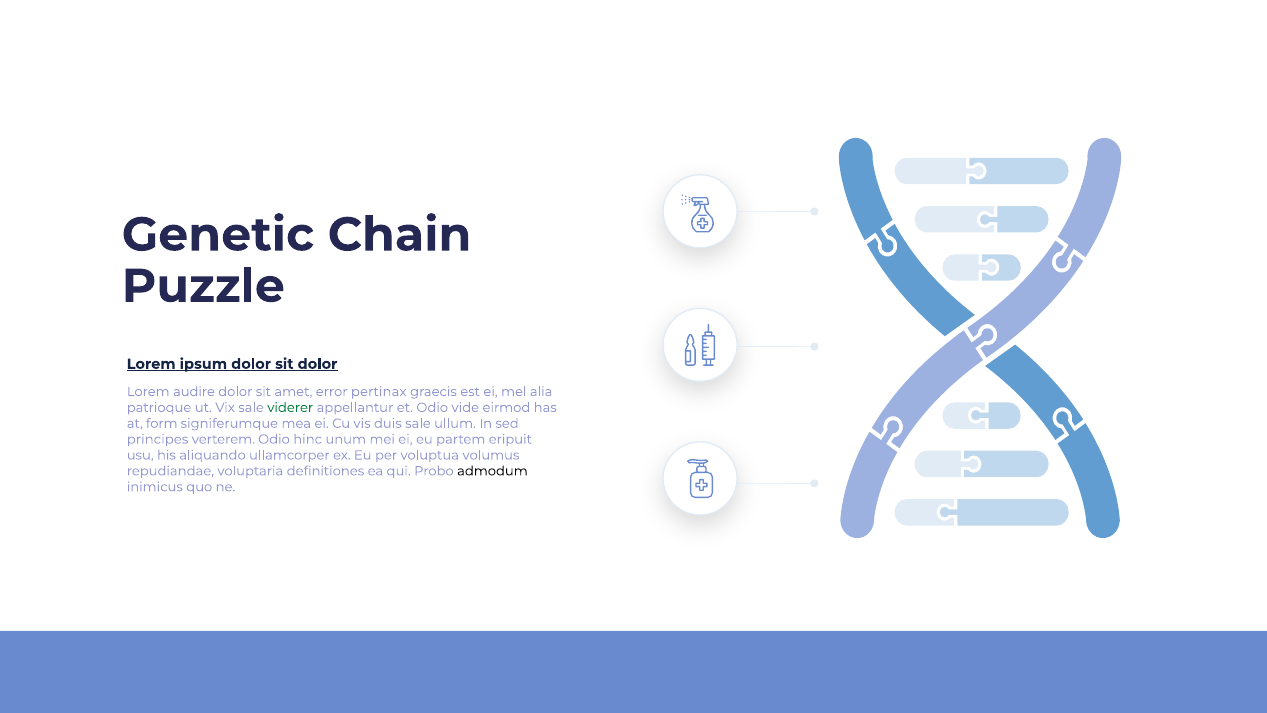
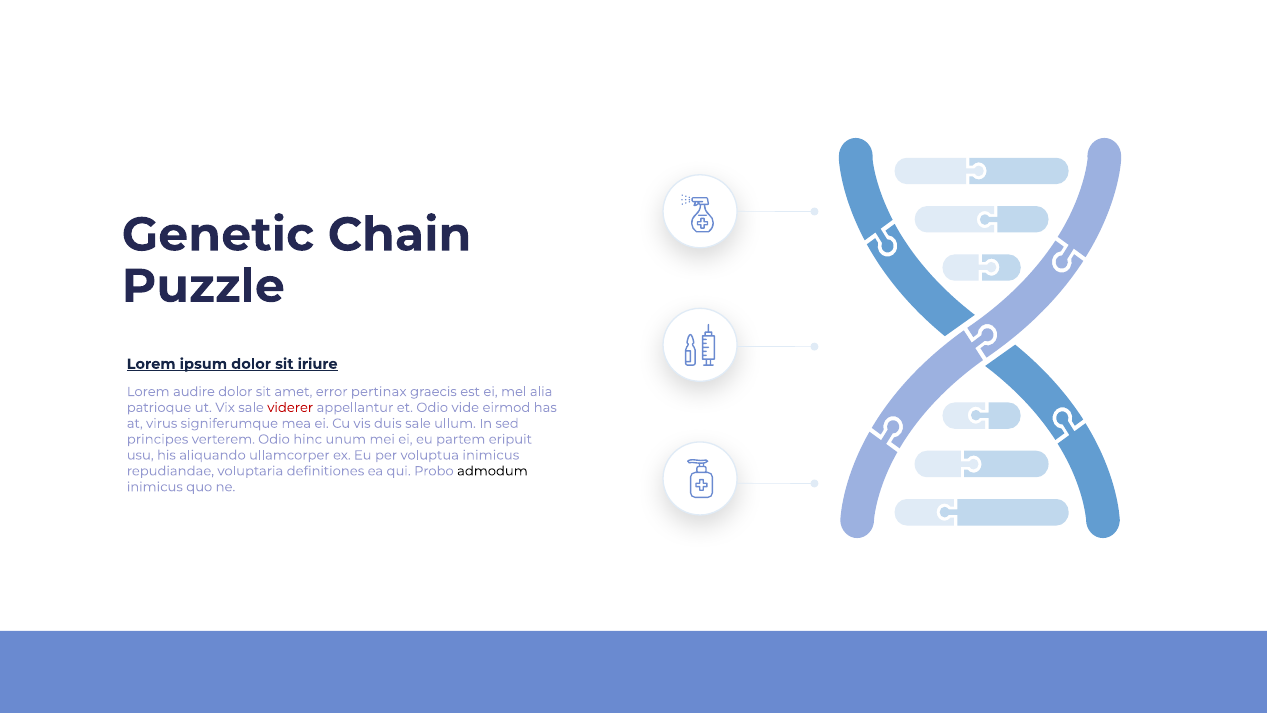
sit dolor: dolor -> iriure (318, 364)
viderer colour: green -> red (290, 407)
form: form -> virus (162, 423)
voluptua volumus: volumus -> inimicus (491, 455)
